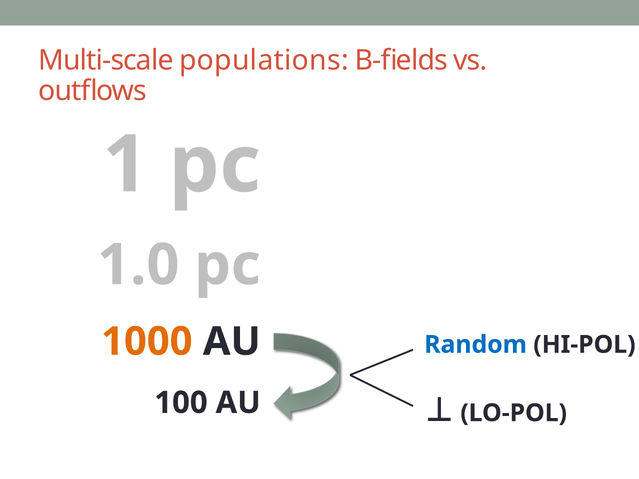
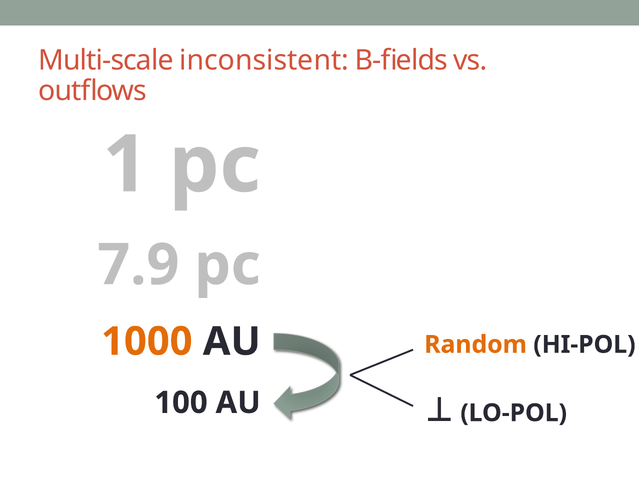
populations: populations -> inconsistent (264, 60)
1.0: 1.0 -> 7.9 (138, 265)
Random colour: blue -> orange (476, 345)
